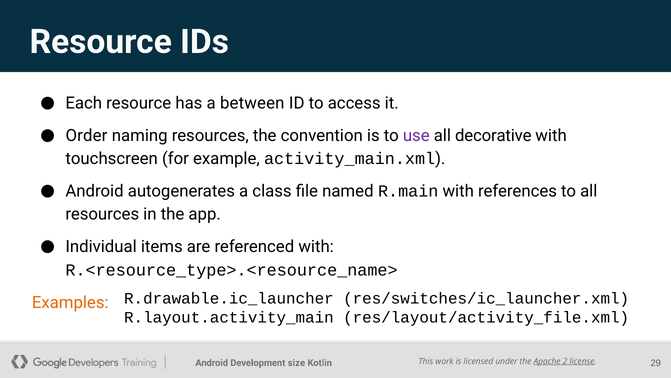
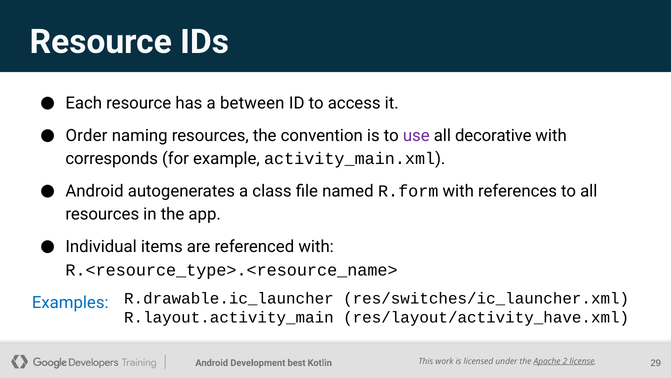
touchscreen: touchscreen -> corresponds (112, 158)
R.main: R.main -> R.form (408, 191)
Examples colour: orange -> blue (70, 302)
res/layout/activity_file.xml: res/layout/activity_file.xml -> res/layout/activity_have.xml (486, 317)
size: size -> best (297, 362)
